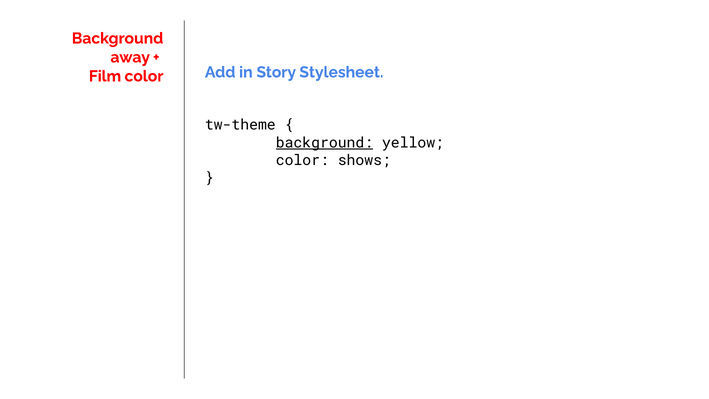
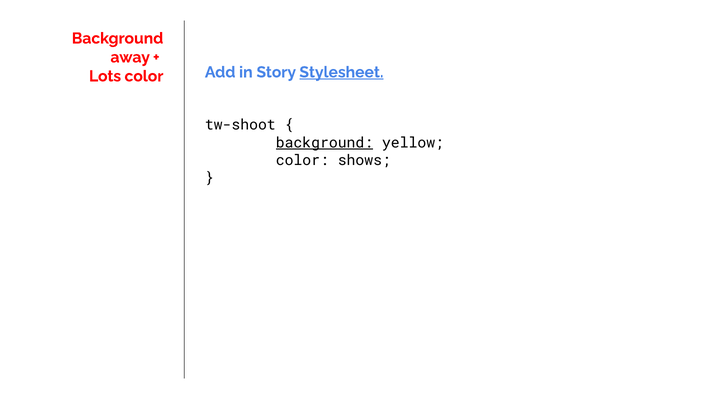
Stylesheet underline: none -> present (341, 72)
Film: Film -> Lots (105, 76)
tw-theme: tw-theme -> tw-shoot (240, 125)
